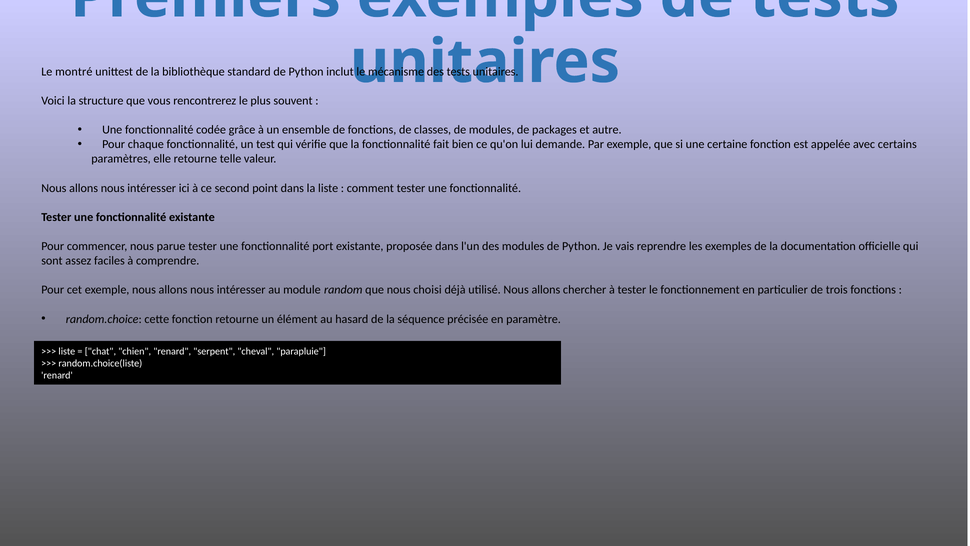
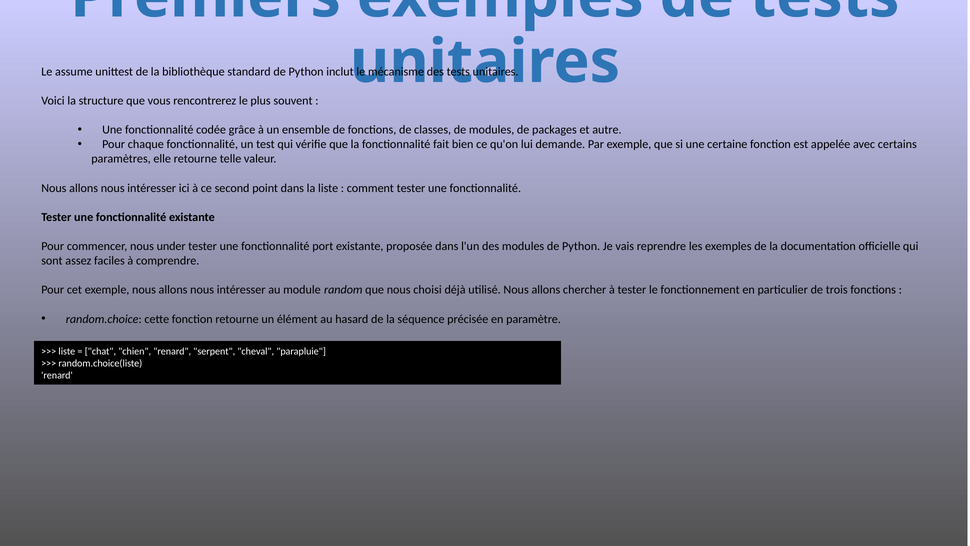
montré: montré -> assume (74, 72)
parue: parue -> under (171, 246)
